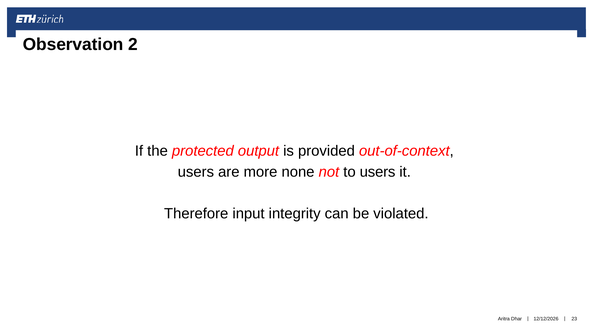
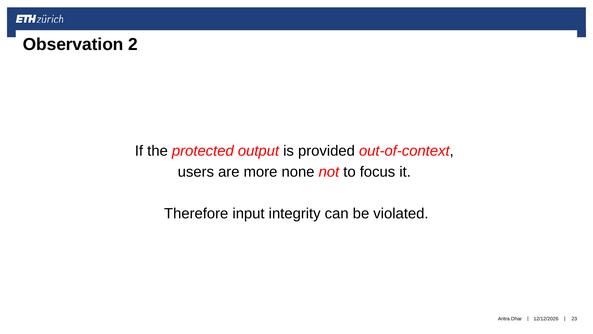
to users: users -> focus (378, 172)
